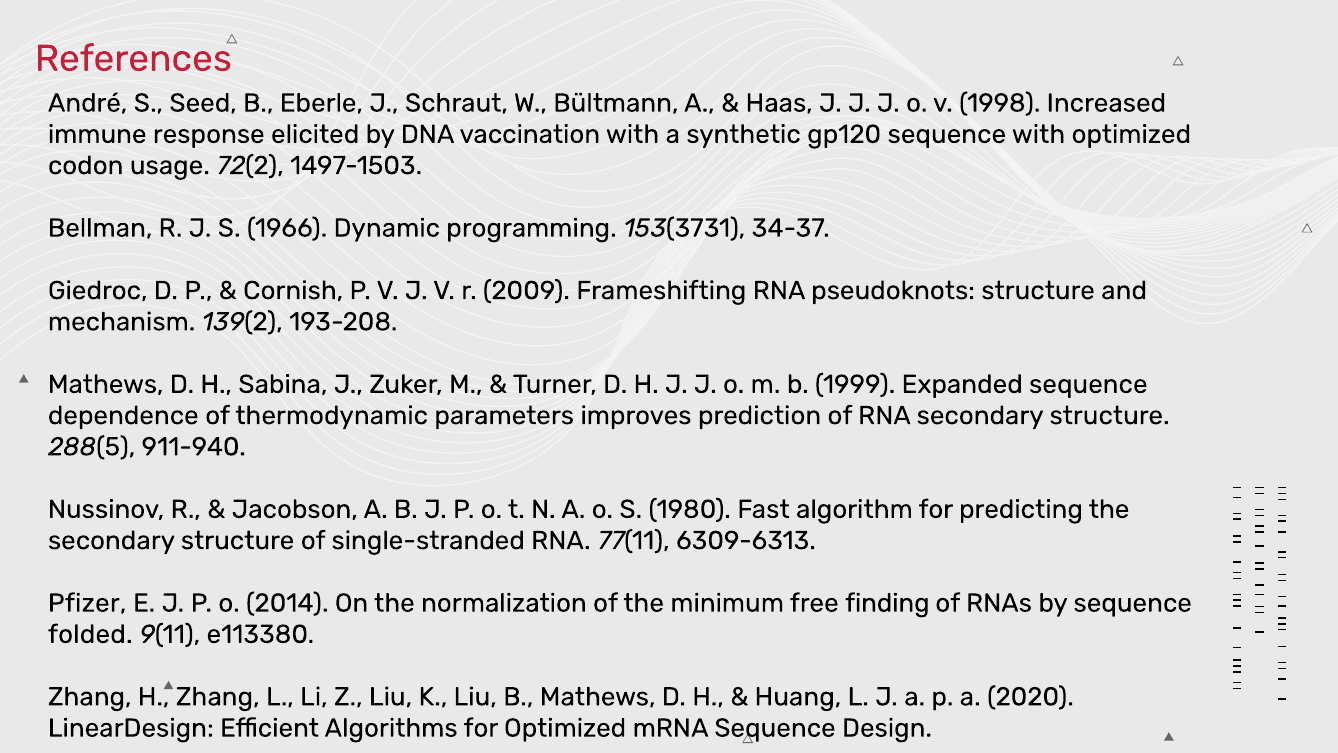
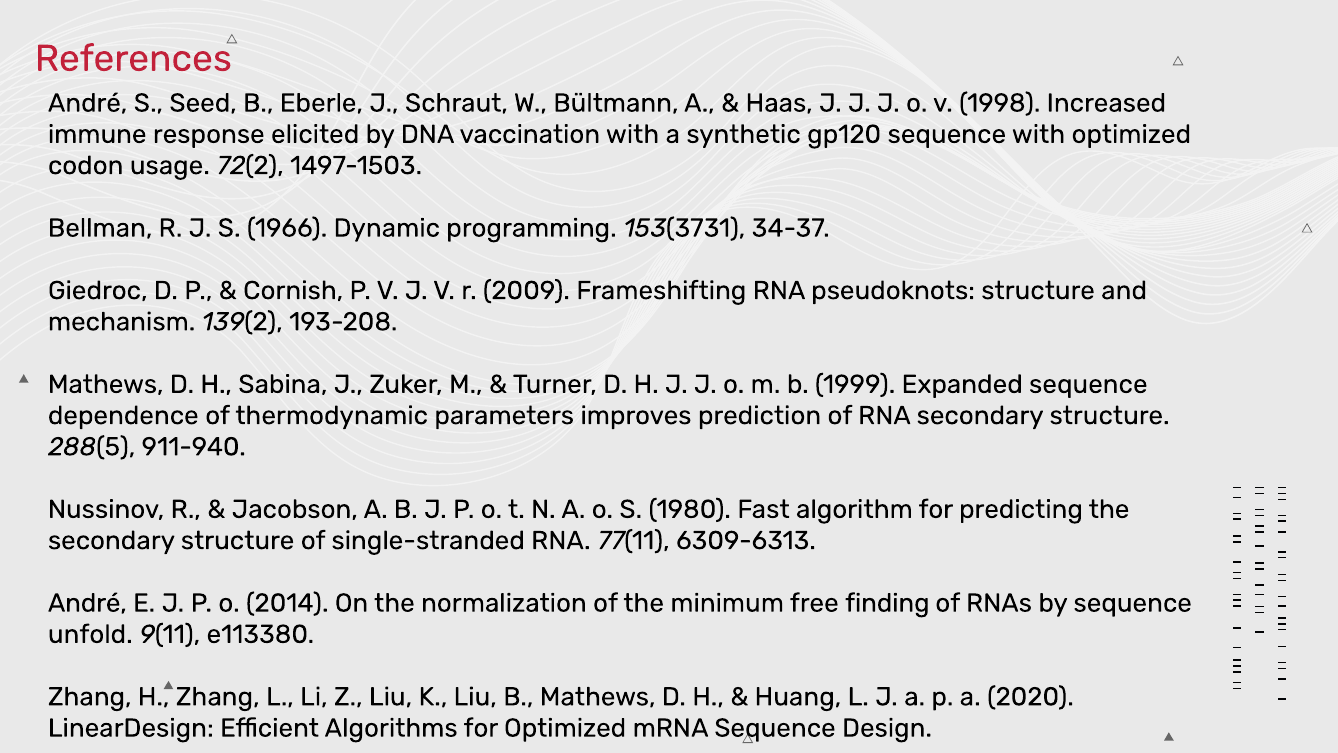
Pfizer: Pfizer -> André (87, 603)
folded: folded -> unfold (90, 634)
